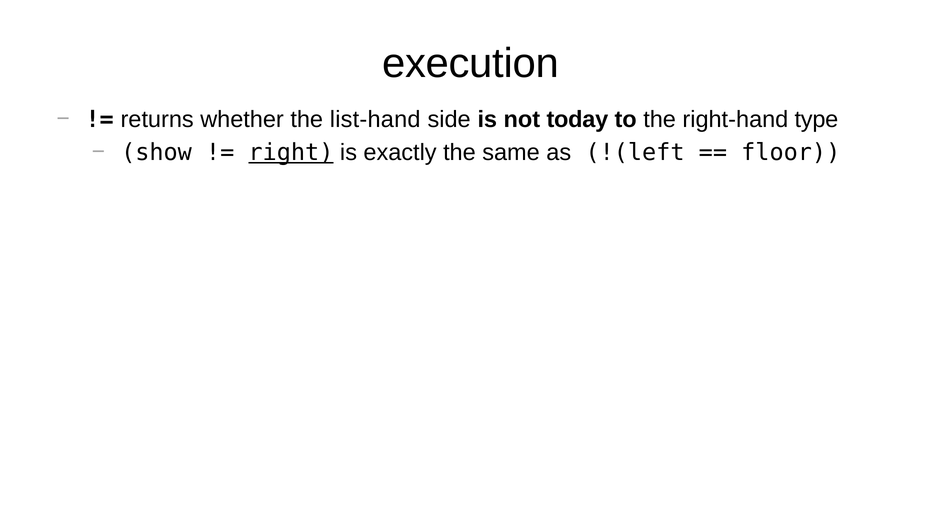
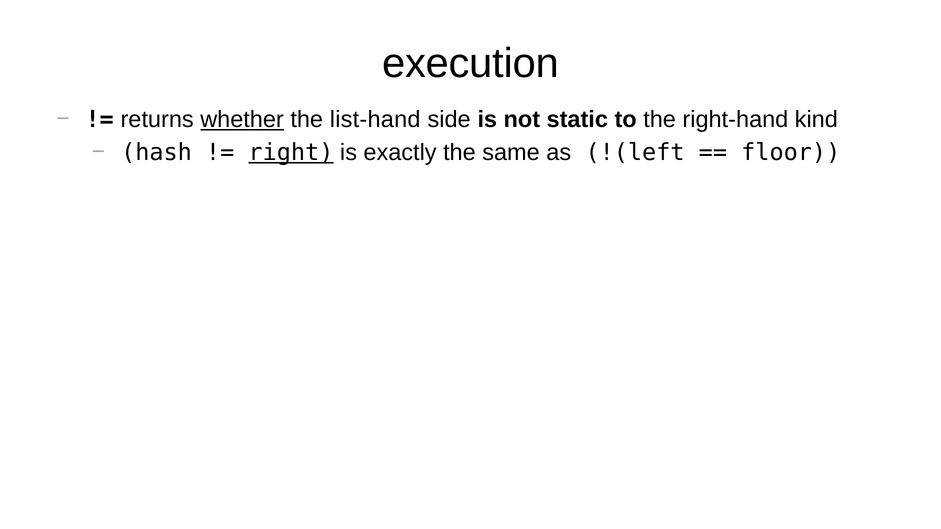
whether underline: none -> present (242, 120)
today: today -> static (577, 120)
type: type -> kind (816, 120)
show: show -> hash (157, 153)
